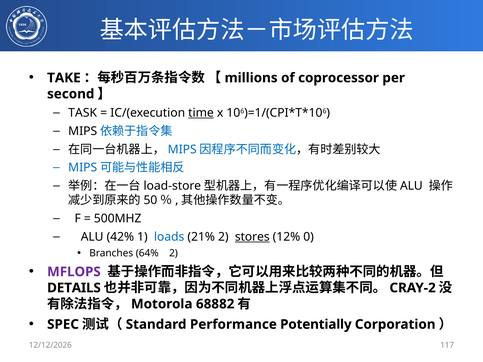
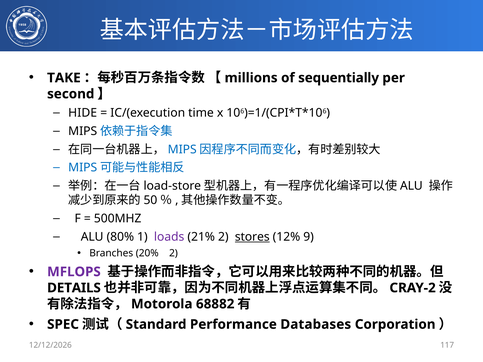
coprocessor: coprocessor -> sequentially (339, 78)
TASK: TASK -> HIDE (83, 113)
time underline: present -> none (201, 113)
42%: 42% -> 80% (120, 237)
loads colour: blue -> purple (169, 237)
0: 0 -> 9 (309, 237)
64%: 64% -> 20% (147, 253)
Potentially: Potentially -> Databases (316, 325)
